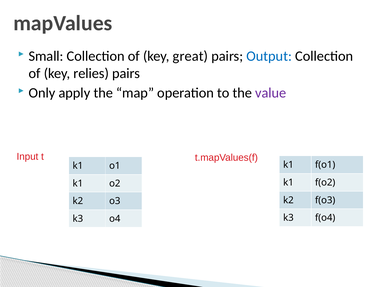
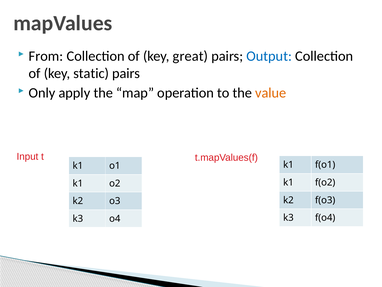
Small: Small -> From (46, 56)
relies: relies -> static (91, 73)
value colour: purple -> orange (271, 93)
